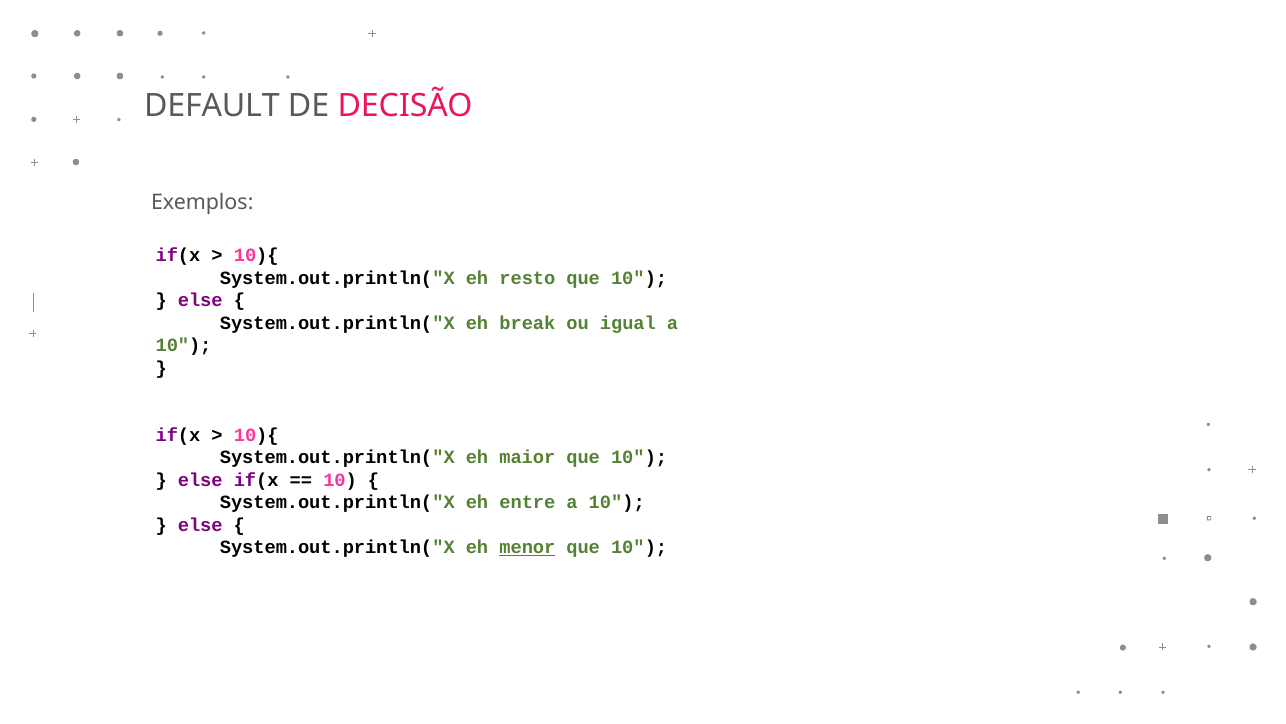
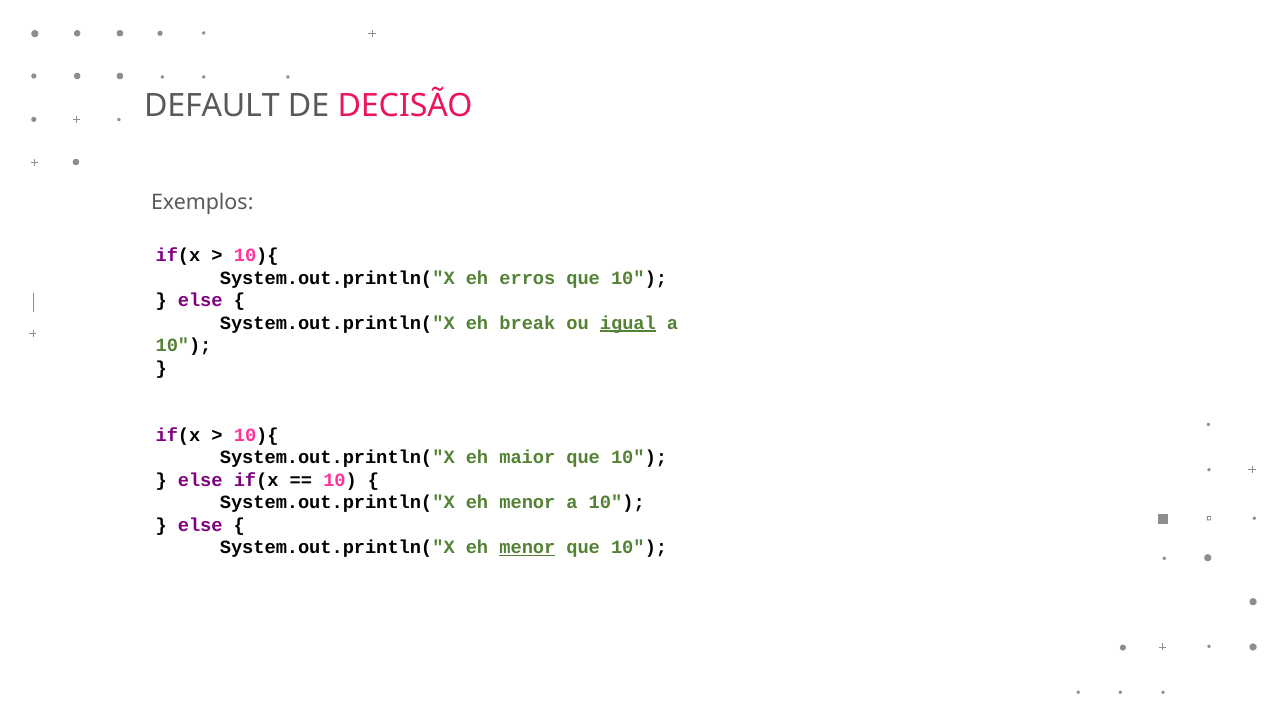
resto: resto -> erros (527, 278)
igual underline: none -> present (628, 323)
entre: entre -> menor (527, 503)
